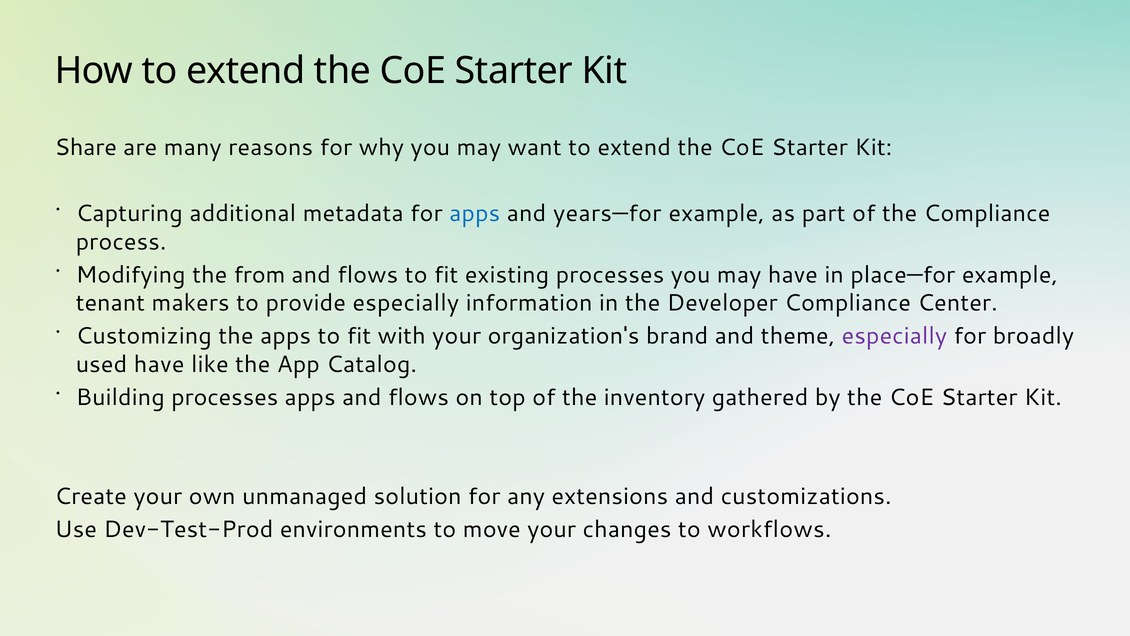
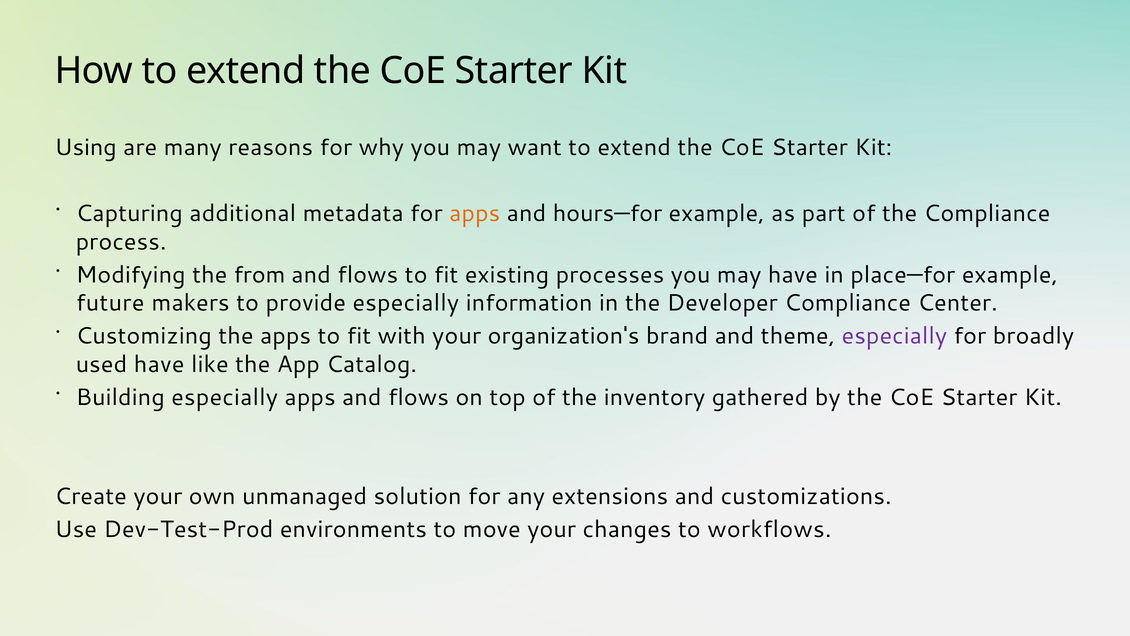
Share: Share -> Using (86, 148)
apps colour: blue -> orange (475, 213)
years—for: years—for -> hours—for (607, 213)
tenant: tenant -> future (110, 303)
Building processes: processes -> especially (225, 397)
